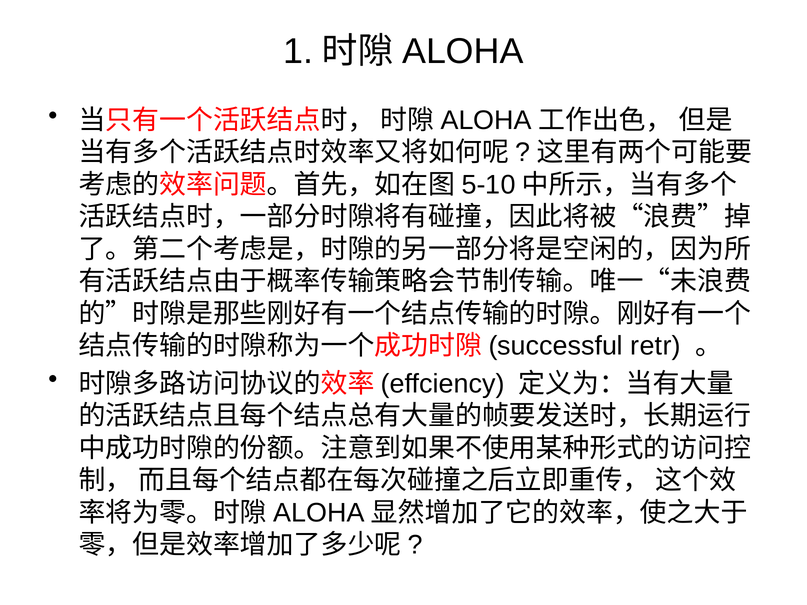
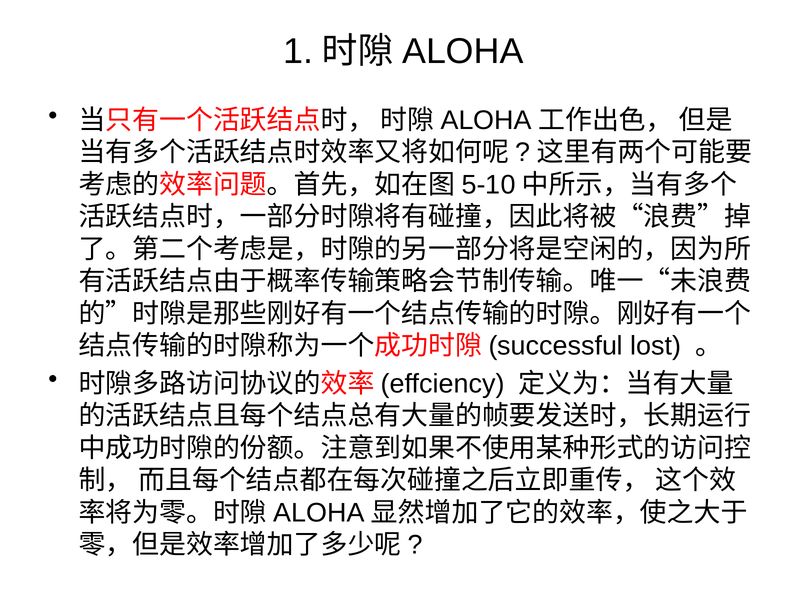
retr: retr -> lost (656, 346)
